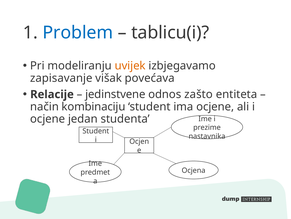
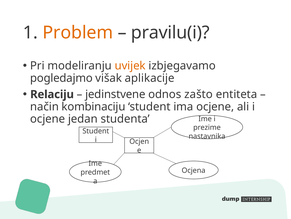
Problem colour: blue -> orange (78, 33)
tablicu(i: tablicu(i -> pravilu(i (170, 33)
zapisavanje: zapisavanje -> pogledajmo (61, 78)
povećava: povećava -> aplikacije (150, 78)
Relacije: Relacije -> Relaciju (52, 94)
